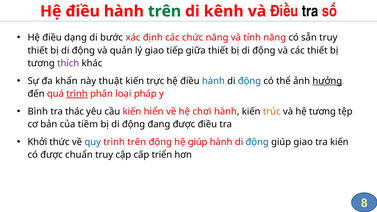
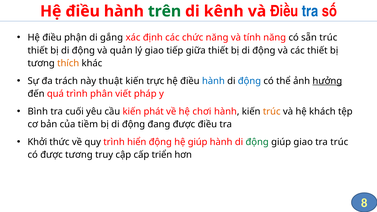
tra colour: black -> blue (310, 11)
dạng: dạng -> phận (76, 38)
bước: bước -> gắng (112, 38)
sẵn truy: truy -> trúc (328, 38)
thích colour: purple -> orange (68, 63)
khẩn: khẩn -> trách (66, 81)
trình underline: present -> none (77, 94)
loại: loại -> viết (123, 94)
thác: thác -> cuối (75, 111)
hiển: hiển -> phát (154, 111)
hệ tương: tương -> khách (322, 111)
quy colour: blue -> black (93, 142)
trình trên: trên -> hiển (137, 142)
động colour: blue -> green (257, 142)
tra kiến: kiến -> trúc (339, 142)
được chuẩn: chuẩn -> tương (79, 155)
